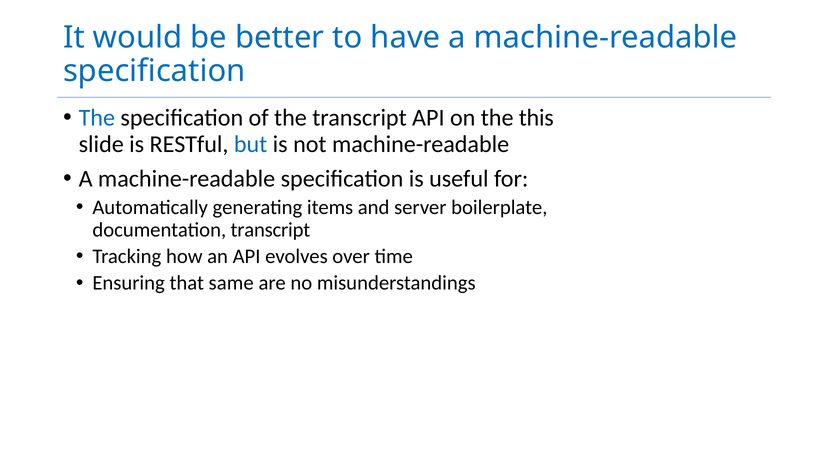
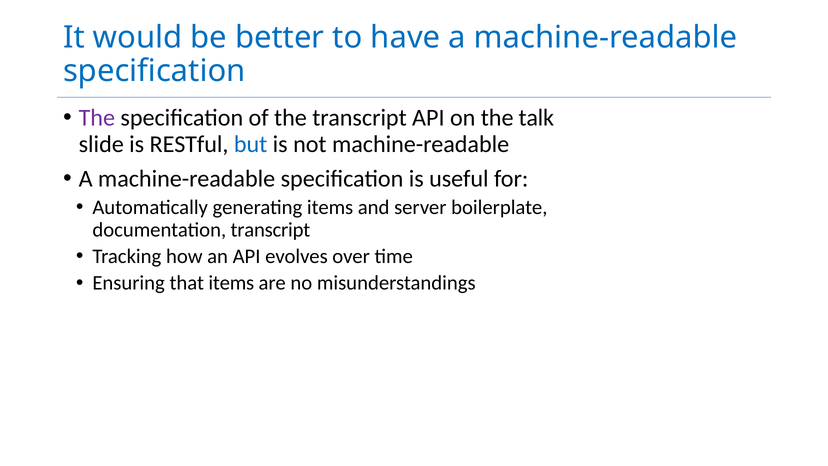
The colour: blue -> purple (97, 118)
this: this -> talk (536, 118)
that same: same -> items (231, 283)
